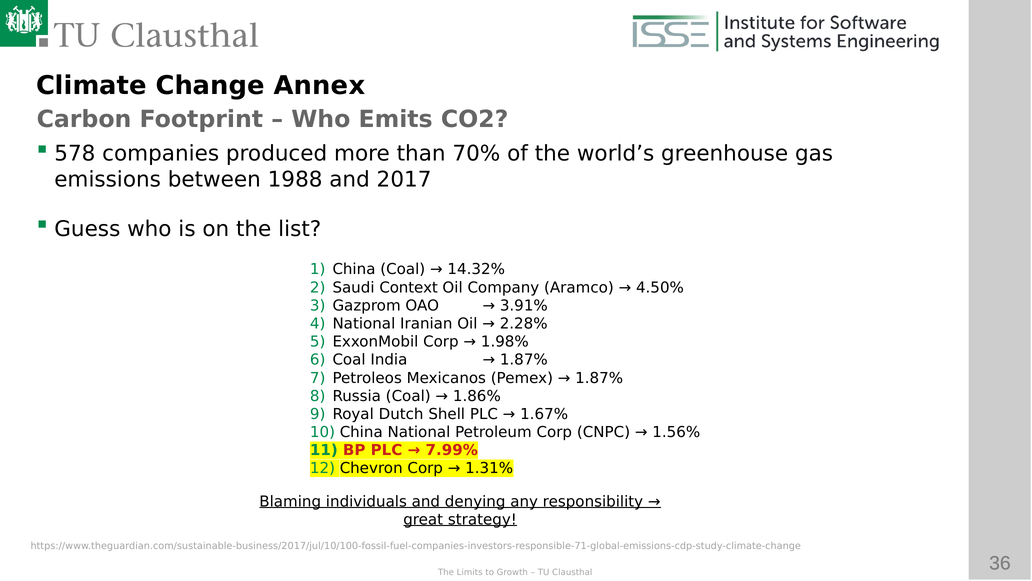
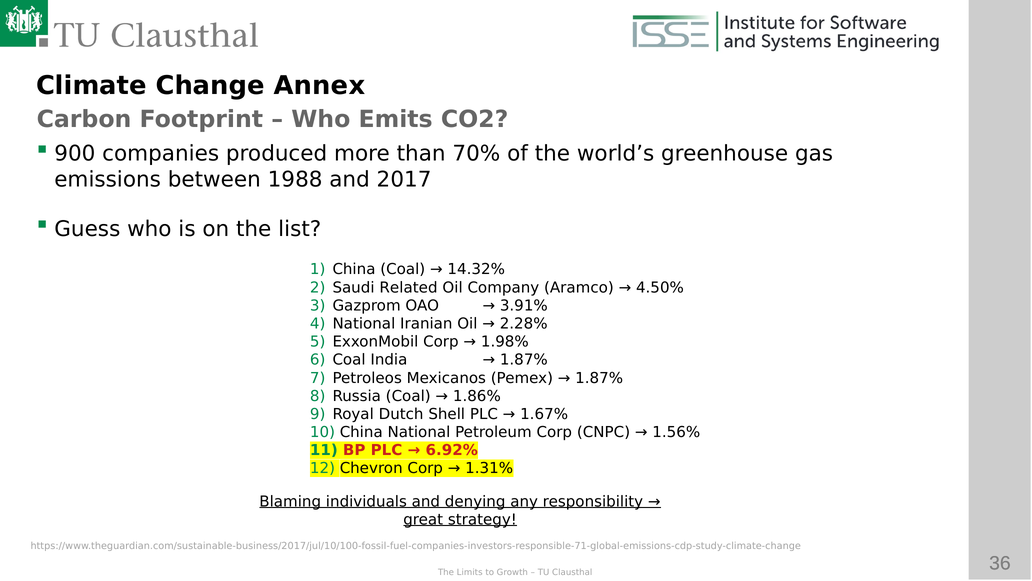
578: 578 -> 900 (75, 154)
Context: Context -> Related (409, 287)
7.99%: 7.99% -> 6.92% (452, 450)
